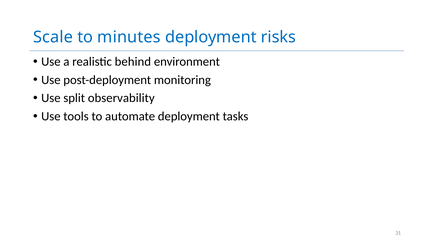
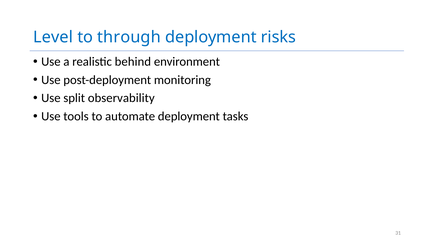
Scale: Scale -> Level (53, 37)
minutes: minutes -> through (129, 37)
